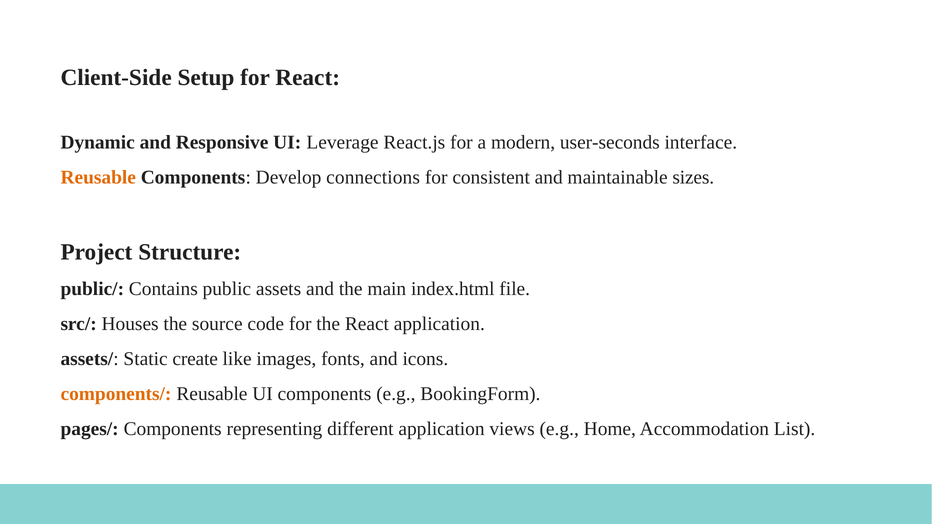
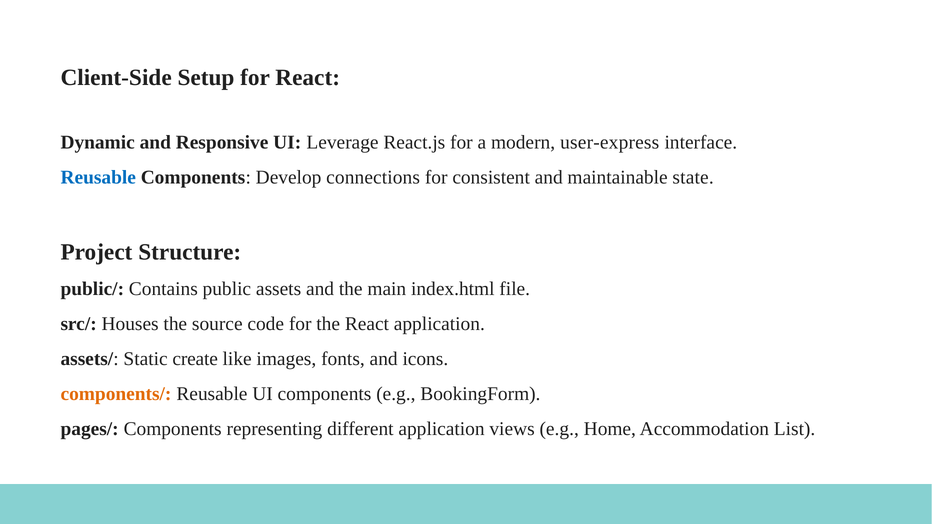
user-seconds: user-seconds -> user-express (610, 142)
Reusable colour: orange -> blue (98, 177)
sizes: sizes -> state (693, 177)
